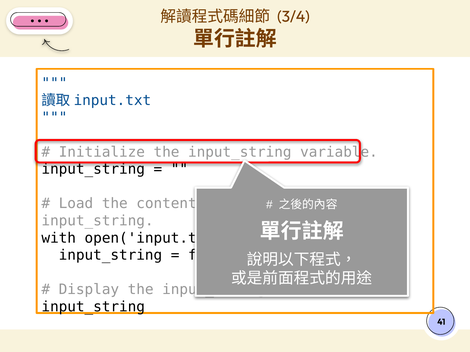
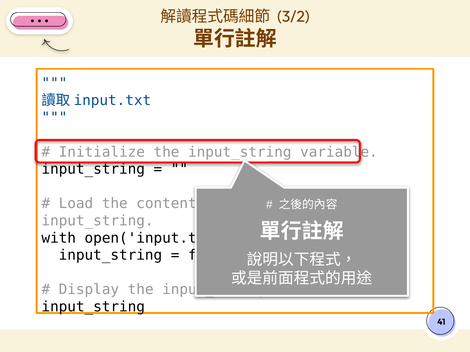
3/4: 3/4 -> 3/2 (293, 17)
